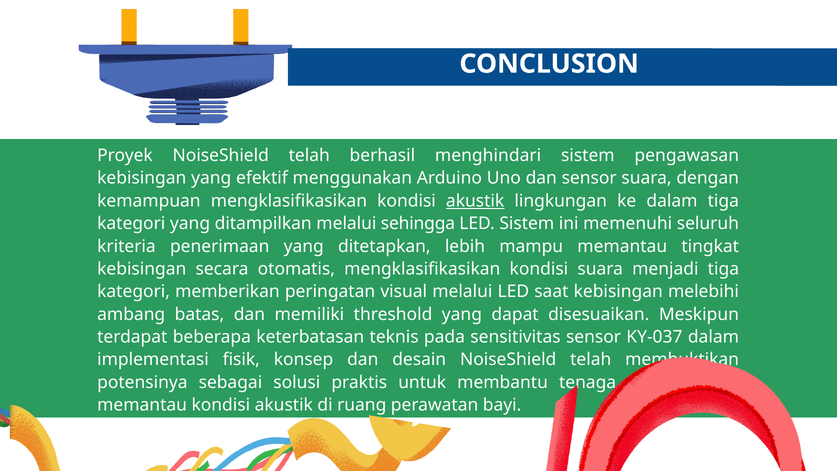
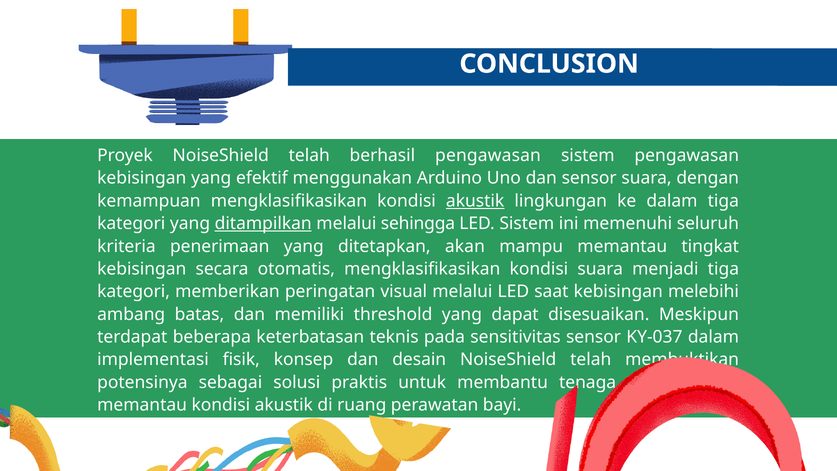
berhasil menghindari: menghindari -> pengawasan (488, 155)
ditampilkan underline: none -> present (263, 223)
lebih: lebih -> akan (465, 246)
